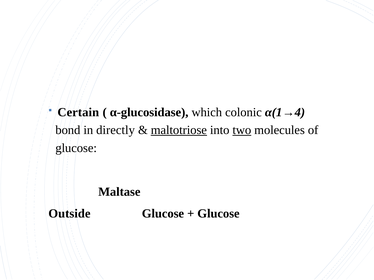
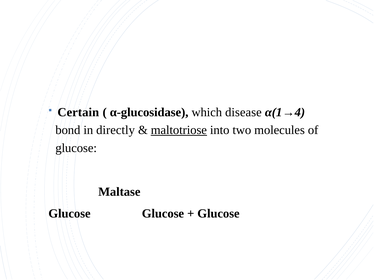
colonic: colonic -> disease (243, 112)
two underline: present -> none (242, 130)
Outside: Outside -> Glucose (69, 214)
